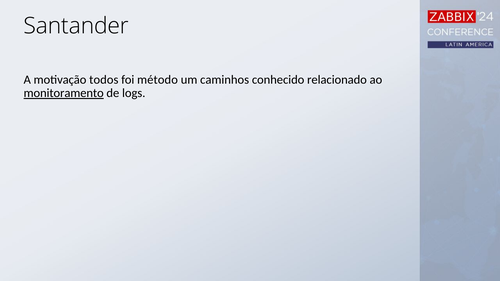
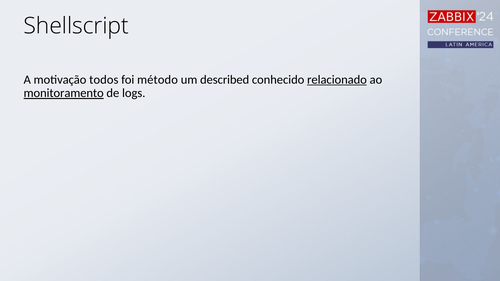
Santander: Santander -> Shellscript (76, 26)
caminhos: caminhos -> described (225, 80)
relacionado underline: none -> present (337, 80)
